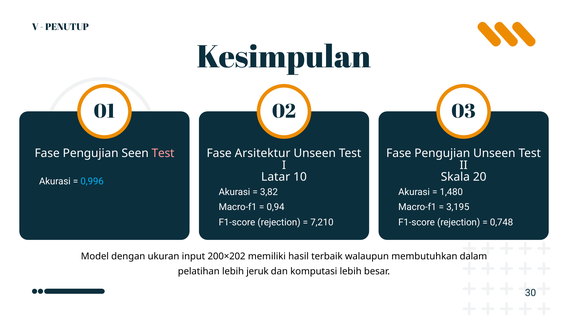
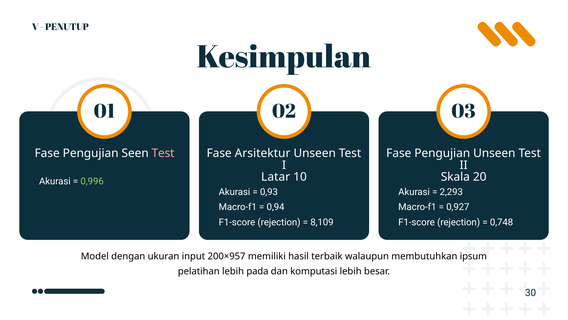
0,996 colour: light blue -> light green (92, 181)
3,82: 3,82 -> 0,93 (269, 192)
1,480: 1,480 -> 2,293 (451, 192)
3,195: 3,195 -> 0,927 (458, 207)
7,210: 7,210 -> 8,109 (322, 222)
200×202: 200×202 -> 200×957 (227, 256)
dalam: dalam -> ipsum (473, 256)
jeruk: jeruk -> pada (257, 271)
